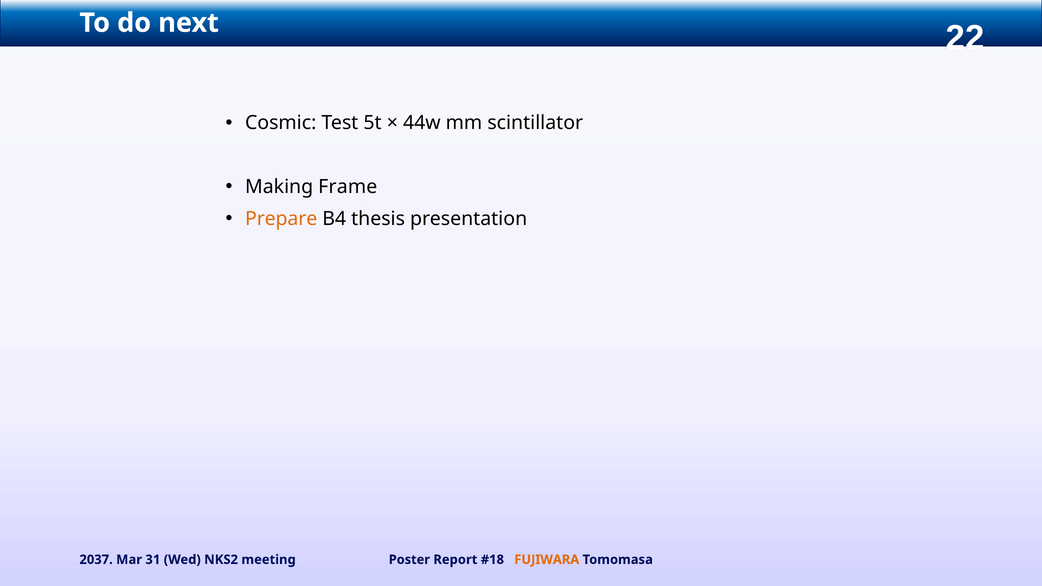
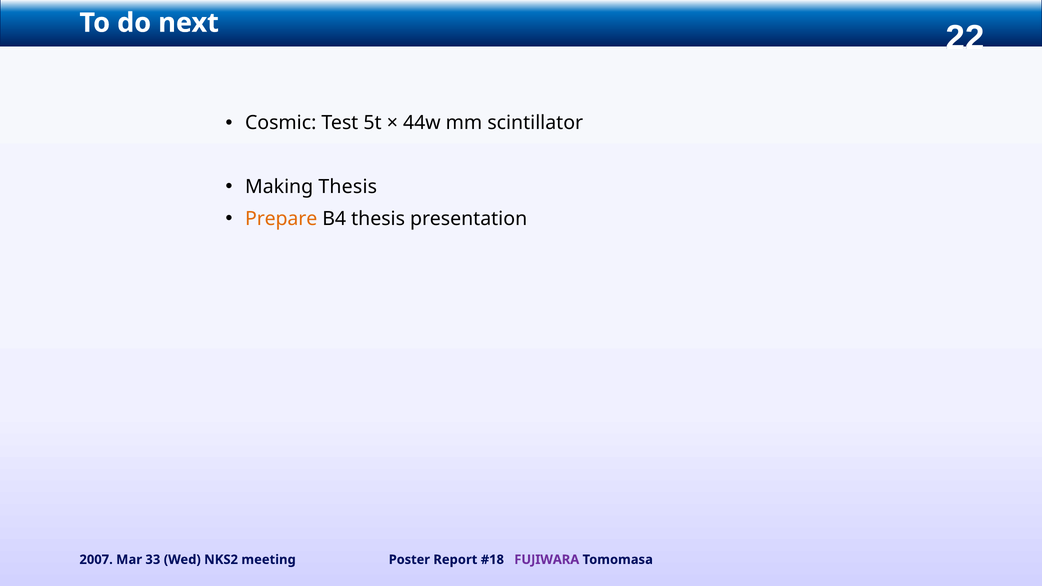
Making Frame: Frame -> Thesis (348, 187)
2037: 2037 -> 2007 (96, 560)
31: 31 -> 33 (153, 560)
FUJIWARA colour: orange -> purple (547, 560)
